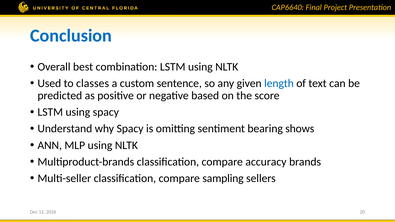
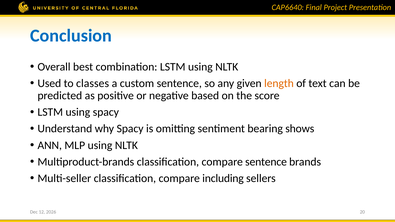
length colour: blue -> orange (279, 83)
compare accuracy: accuracy -> sentence (266, 162)
sampling: sampling -> including (223, 178)
